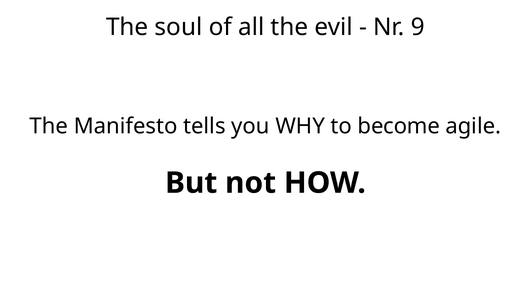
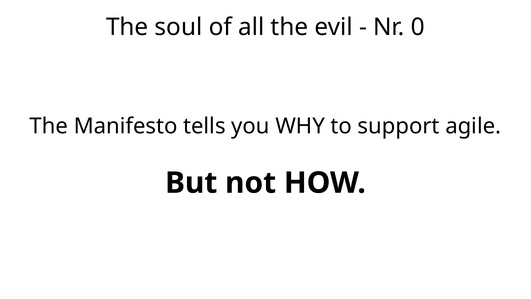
9: 9 -> 0 (418, 27)
become: become -> support (399, 126)
